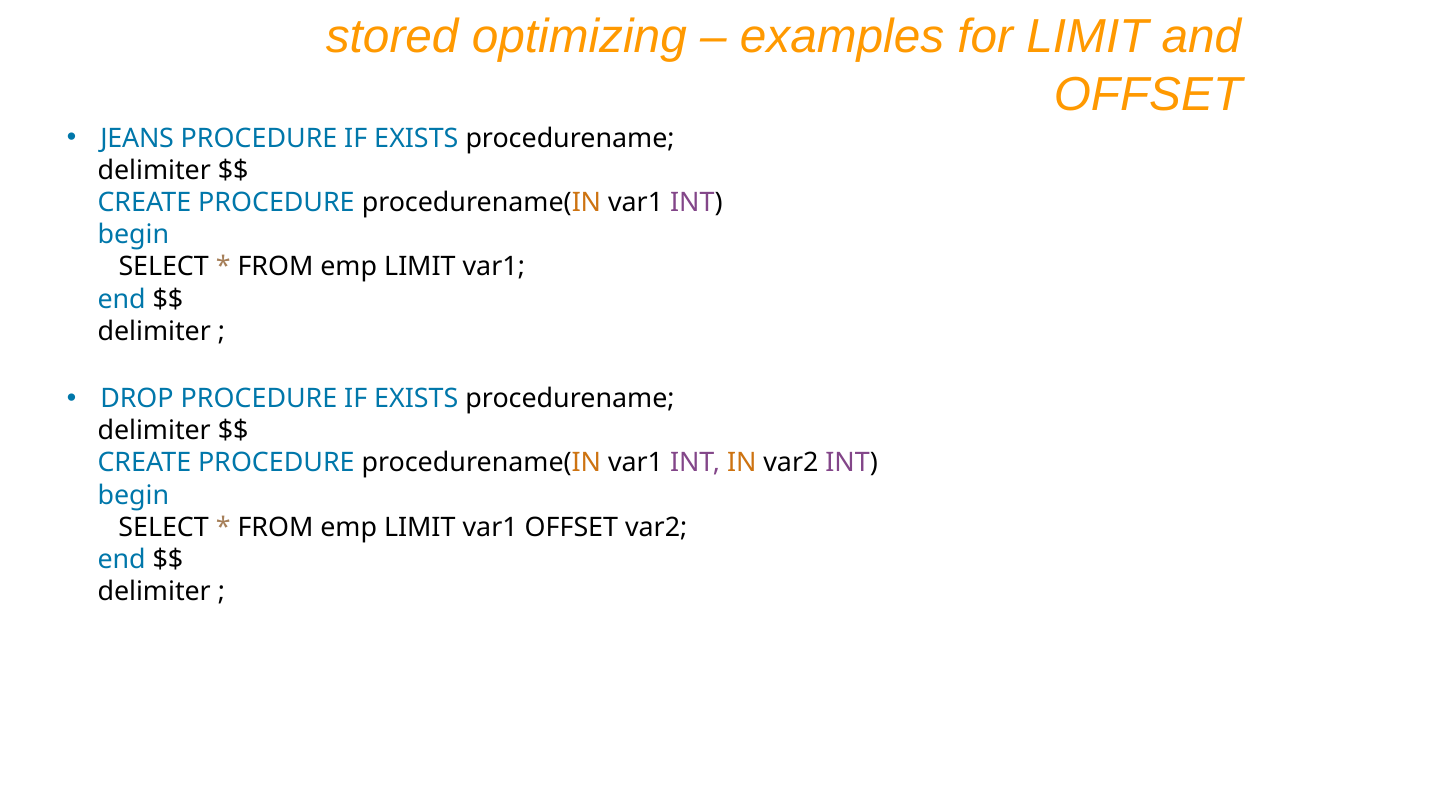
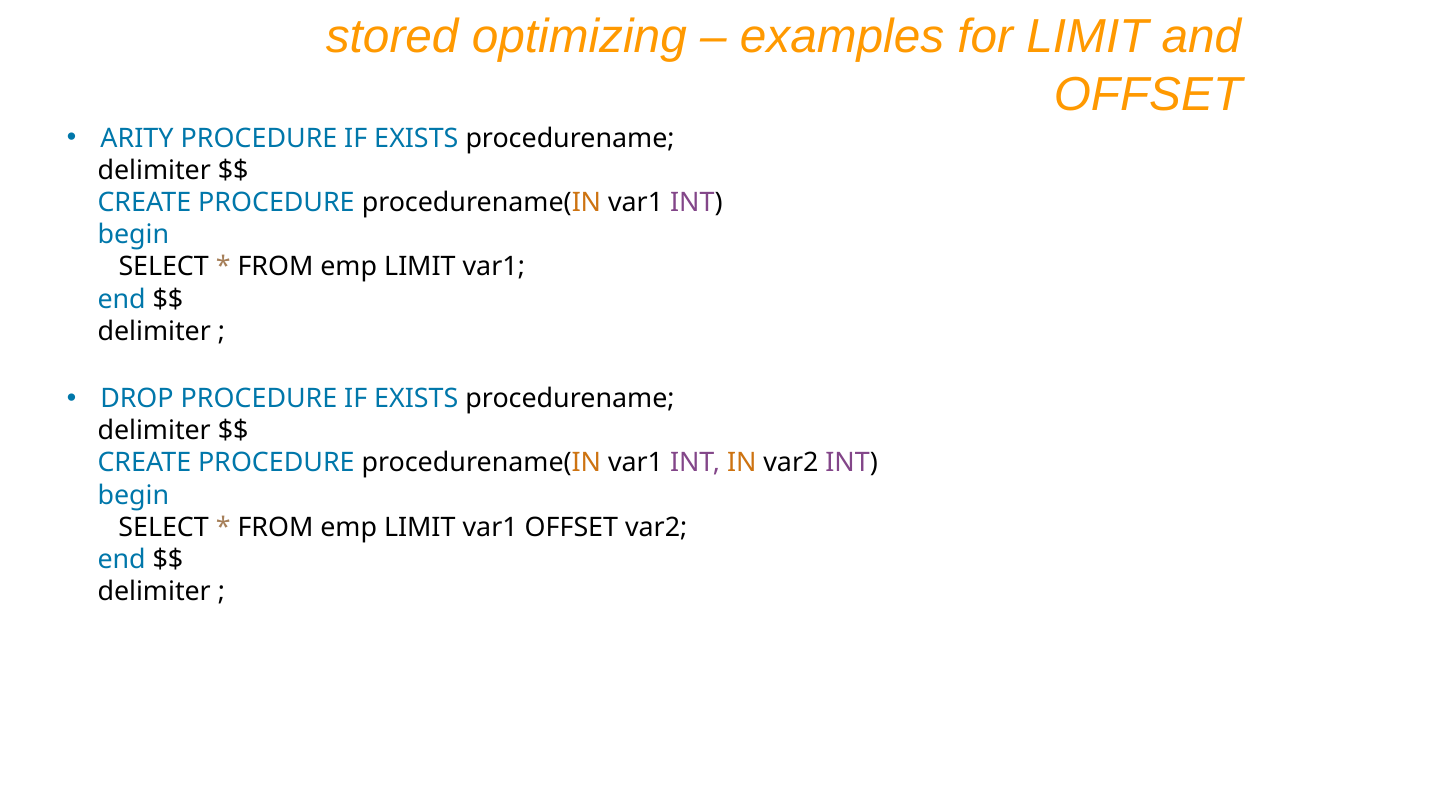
JEANS: JEANS -> ARITY (137, 138)
